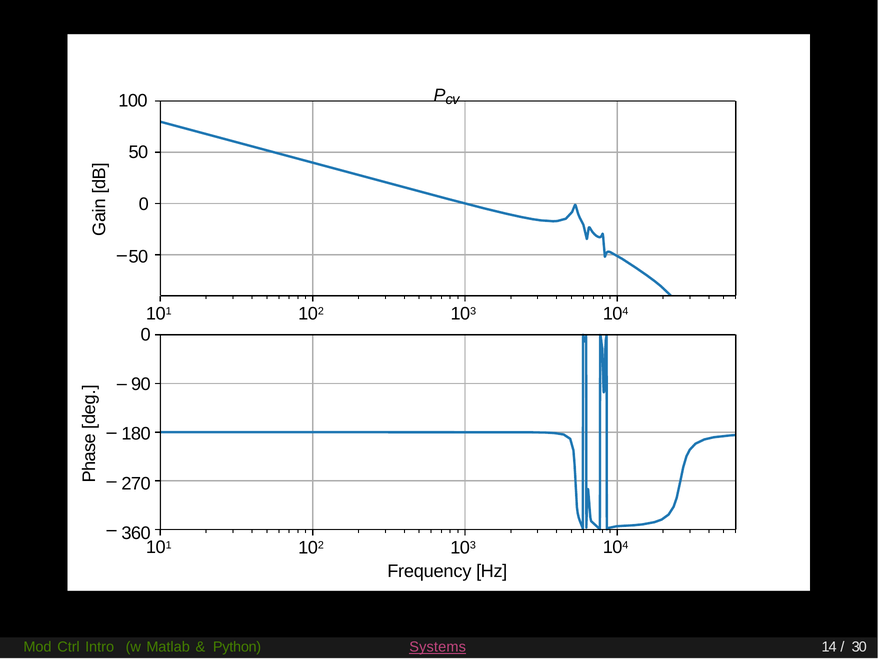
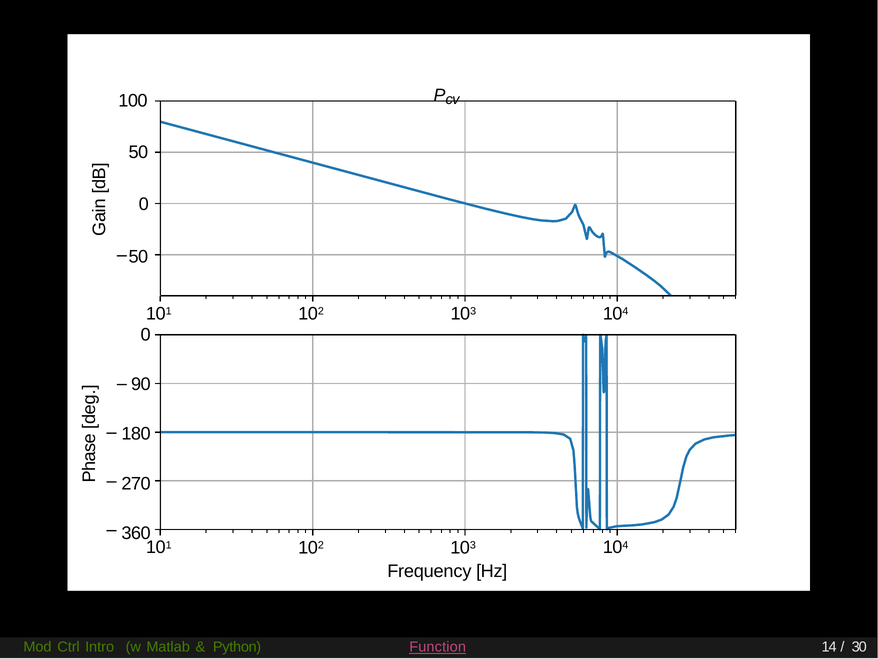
Systems: Systems -> Function (438, 647)
